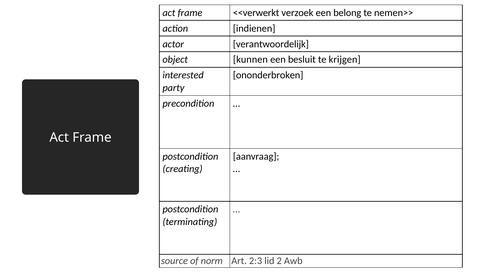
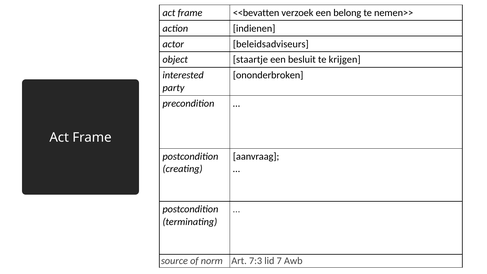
<<verwerkt: <<verwerkt -> <<bevatten (256, 13)
verantwoordelijk: verantwoordelijk -> beleidsadviseurs (271, 44)
kunnen: kunnen -> staartje (250, 60)
2:3: 2:3 -> 7:3 (256, 261)
2: 2 -> 7 (279, 261)
